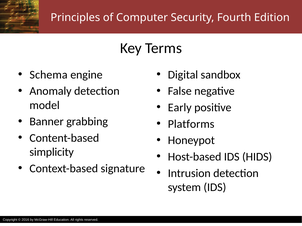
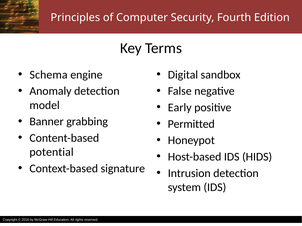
Platforms: Platforms -> Permitted (191, 124)
simplicity: simplicity -> potential (52, 152)
